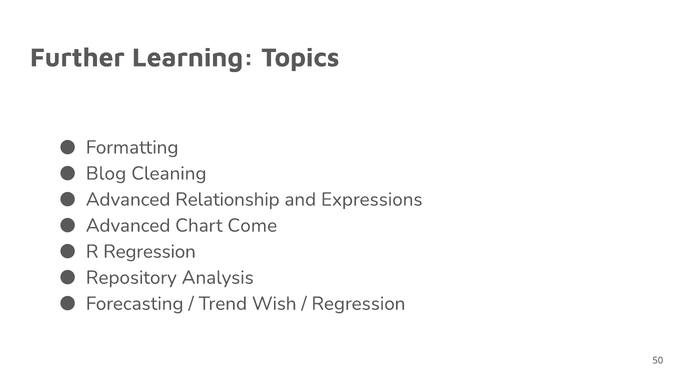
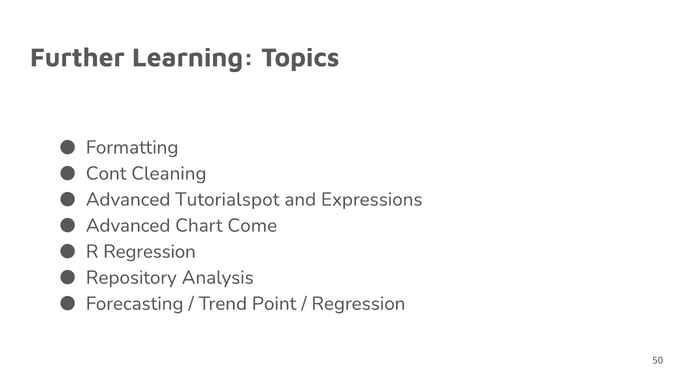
Blog: Blog -> Cont (106, 173)
Relationship: Relationship -> Tutorialspot (227, 199)
Wish: Wish -> Point (274, 304)
